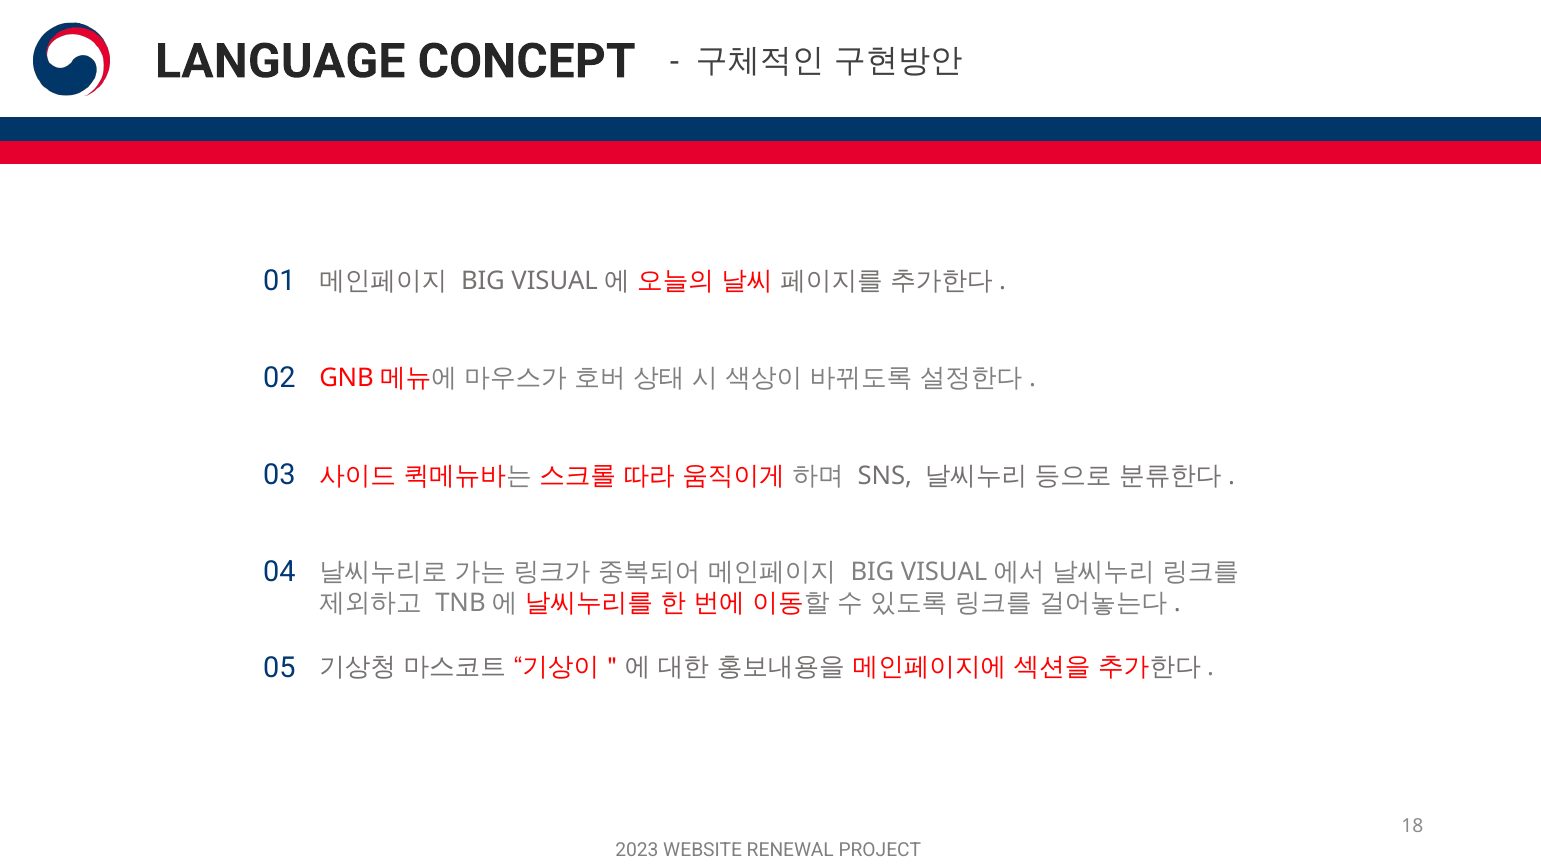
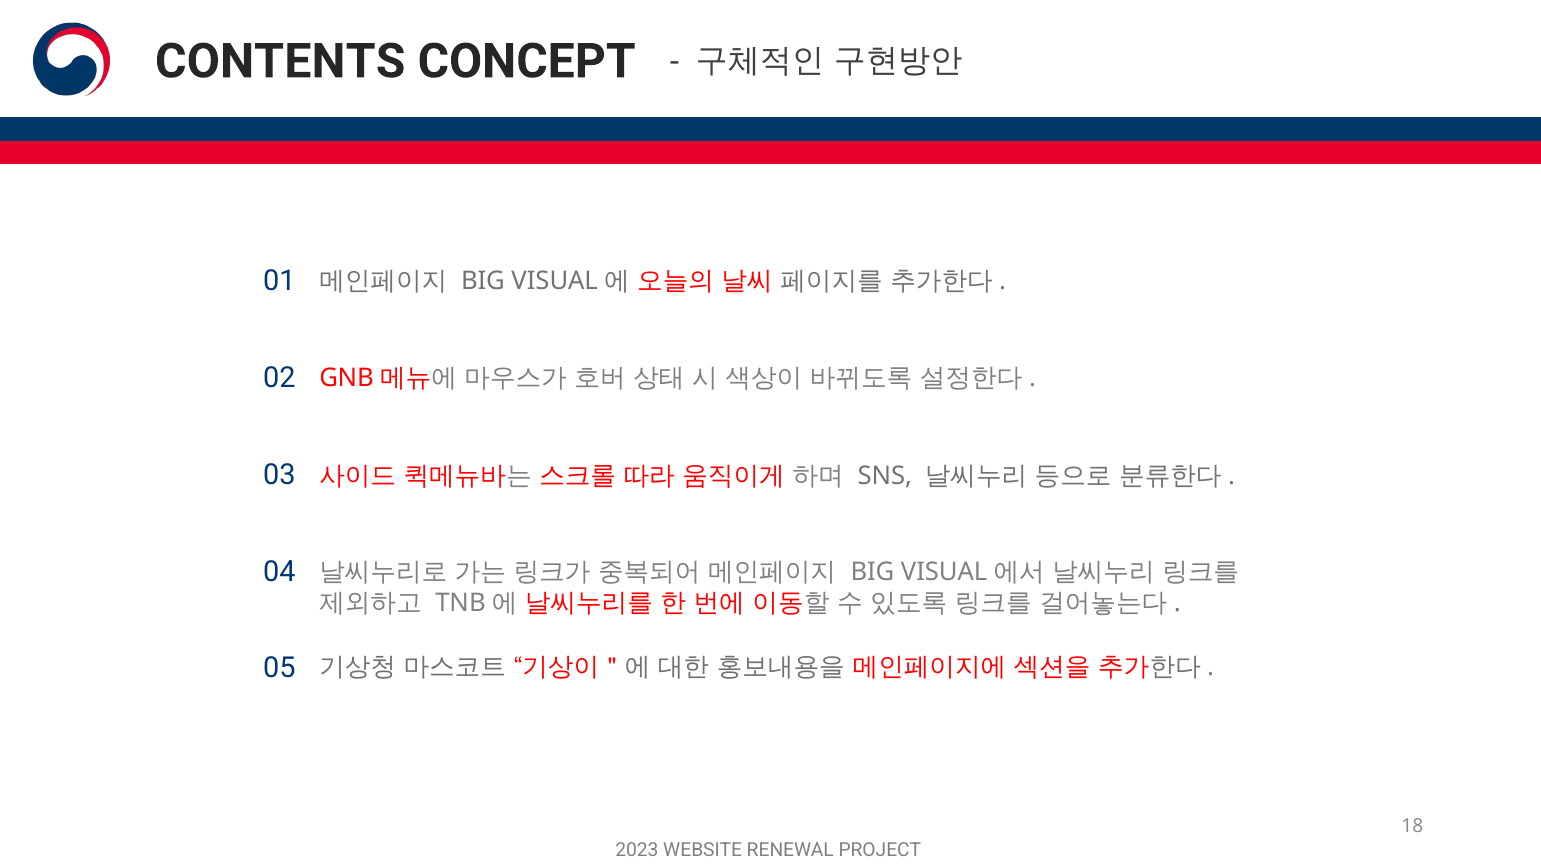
LANGUAGE: LANGUAGE -> CONTENTS (280, 61)
